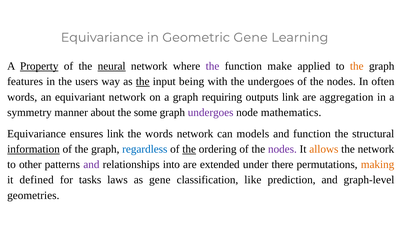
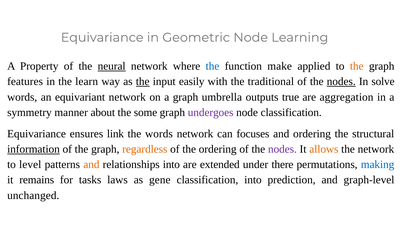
Geometric Gene: Gene -> Node (251, 38)
Property underline: present -> none (39, 66)
the colour: purple -> blue (213, 66)
users: users -> learn (87, 82)
being: being -> easily (192, 82)
the undergoes: undergoes -> traditional (271, 82)
nodes underline: none -> present (341, 82)
often: often -> solve (383, 82)
requiring: requiring -> umbrella (222, 97)
outputs link: link -> true (291, 97)
node mathematics: mathematics -> classification (291, 113)
models: models -> focuses (253, 134)
and function: function -> ordering (312, 134)
regardless colour: blue -> orange (145, 149)
the underline: present -> none (189, 149)
other: other -> level (30, 165)
and colour: purple -> orange (91, 165)
making colour: orange -> blue (378, 165)
defined: defined -> remains (37, 180)
classification like: like -> into (253, 180)
geometries: geometries -> unchanged (33, 196)
